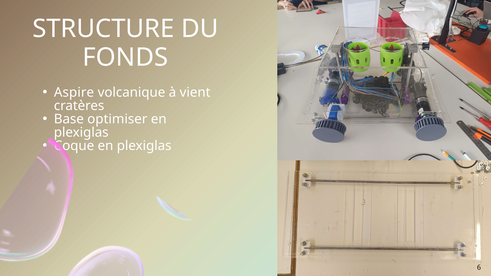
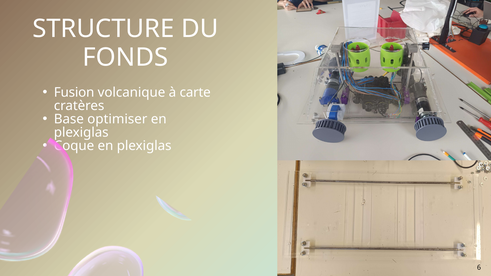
Aspire: Aspire -> Fusion (74, 93)
vient: vient -> carte (195, 93)
